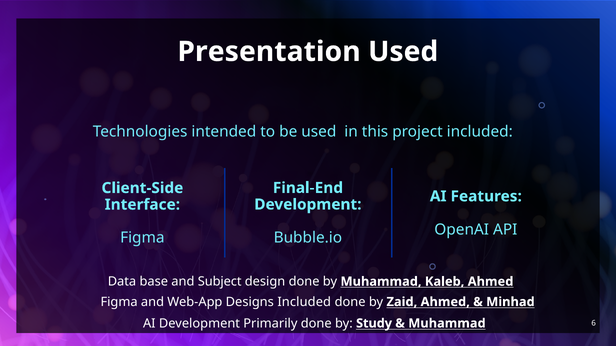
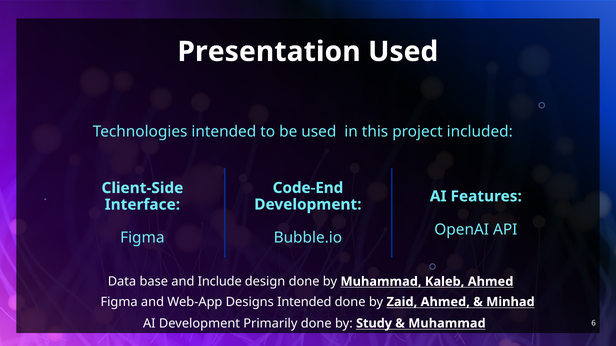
Final-End: Final-End -> Code-End (308, 188)
Subject: Subject -> Include (220, 282)
Designs Included: Included -> Intended (304, 302)
